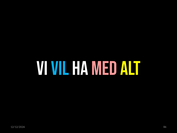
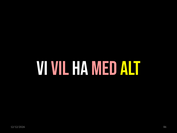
VIL colour: light blue -> pink (60, 68)
